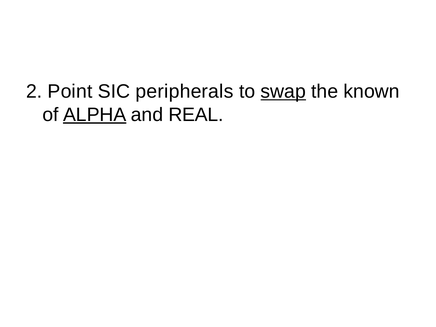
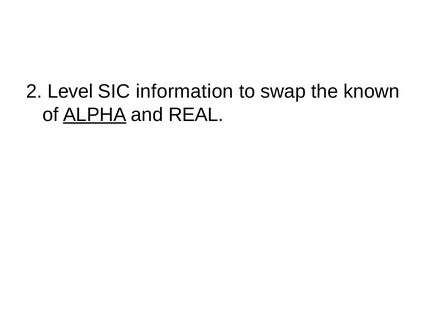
Point: Point -> Level (70, 91)
peripherals: peripherals -> information (185, 91)
swap underline: present -> none (283, 91)
